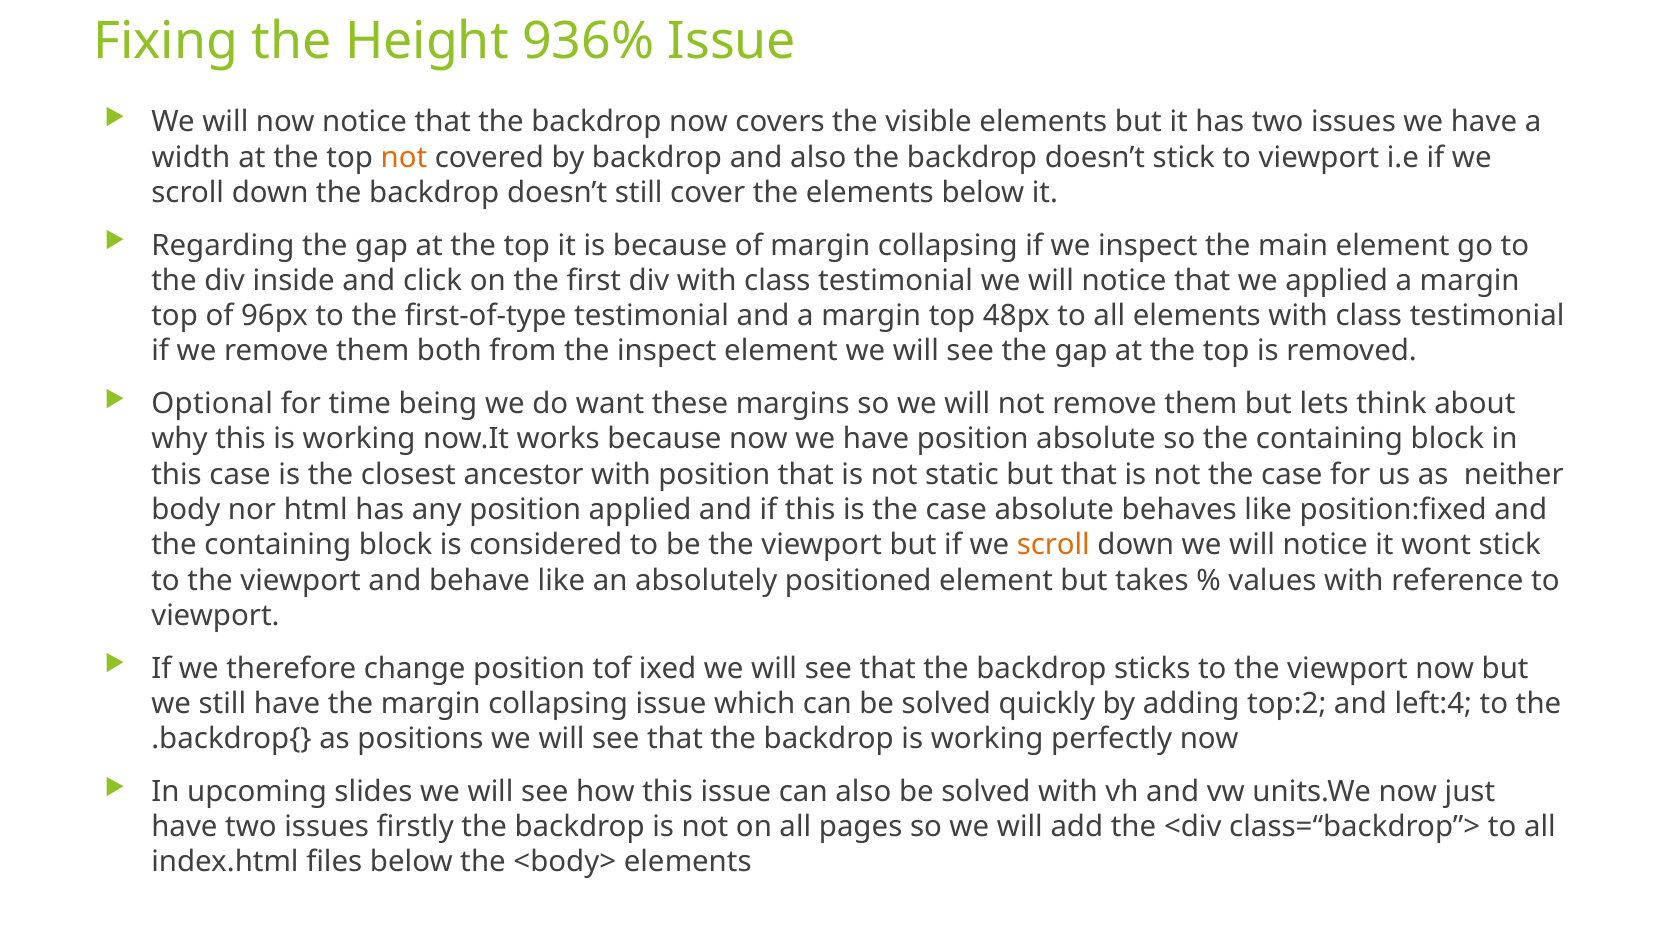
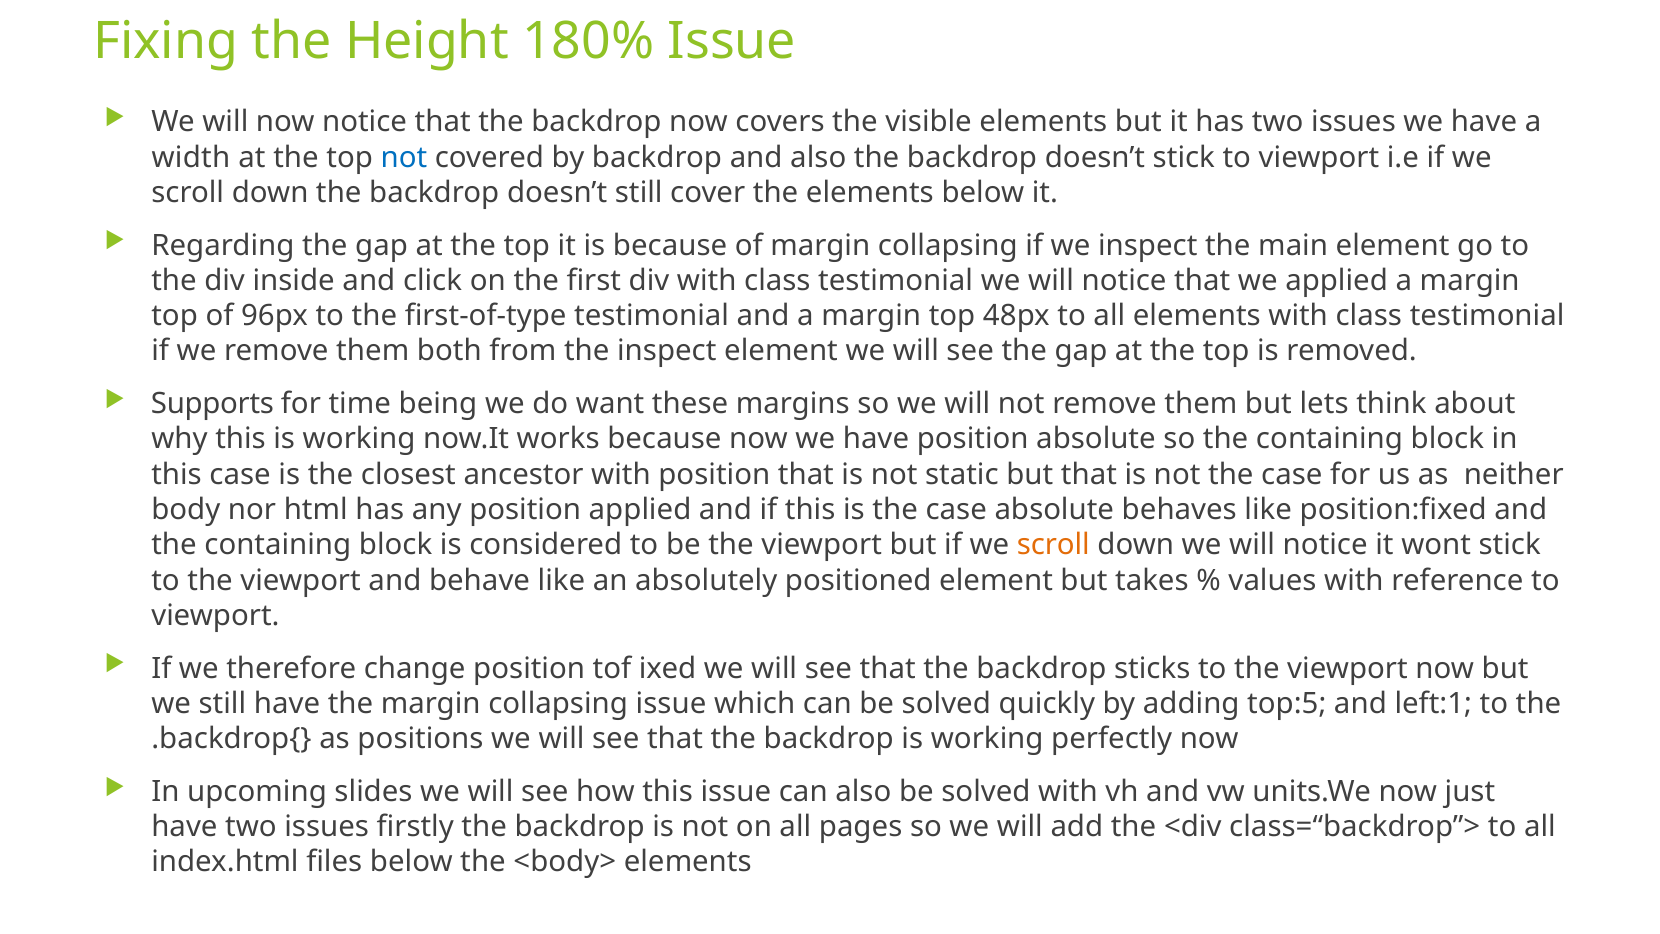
936%: 936% -> 180% (588, 41)
not colour: orange -> blue (404, 157)
Optional: Optional -> Supports (212, 404)
top:2: top:2 -> top:5 (1287, 703)
left:4: left:4 -> left:1 (1433, 703)
